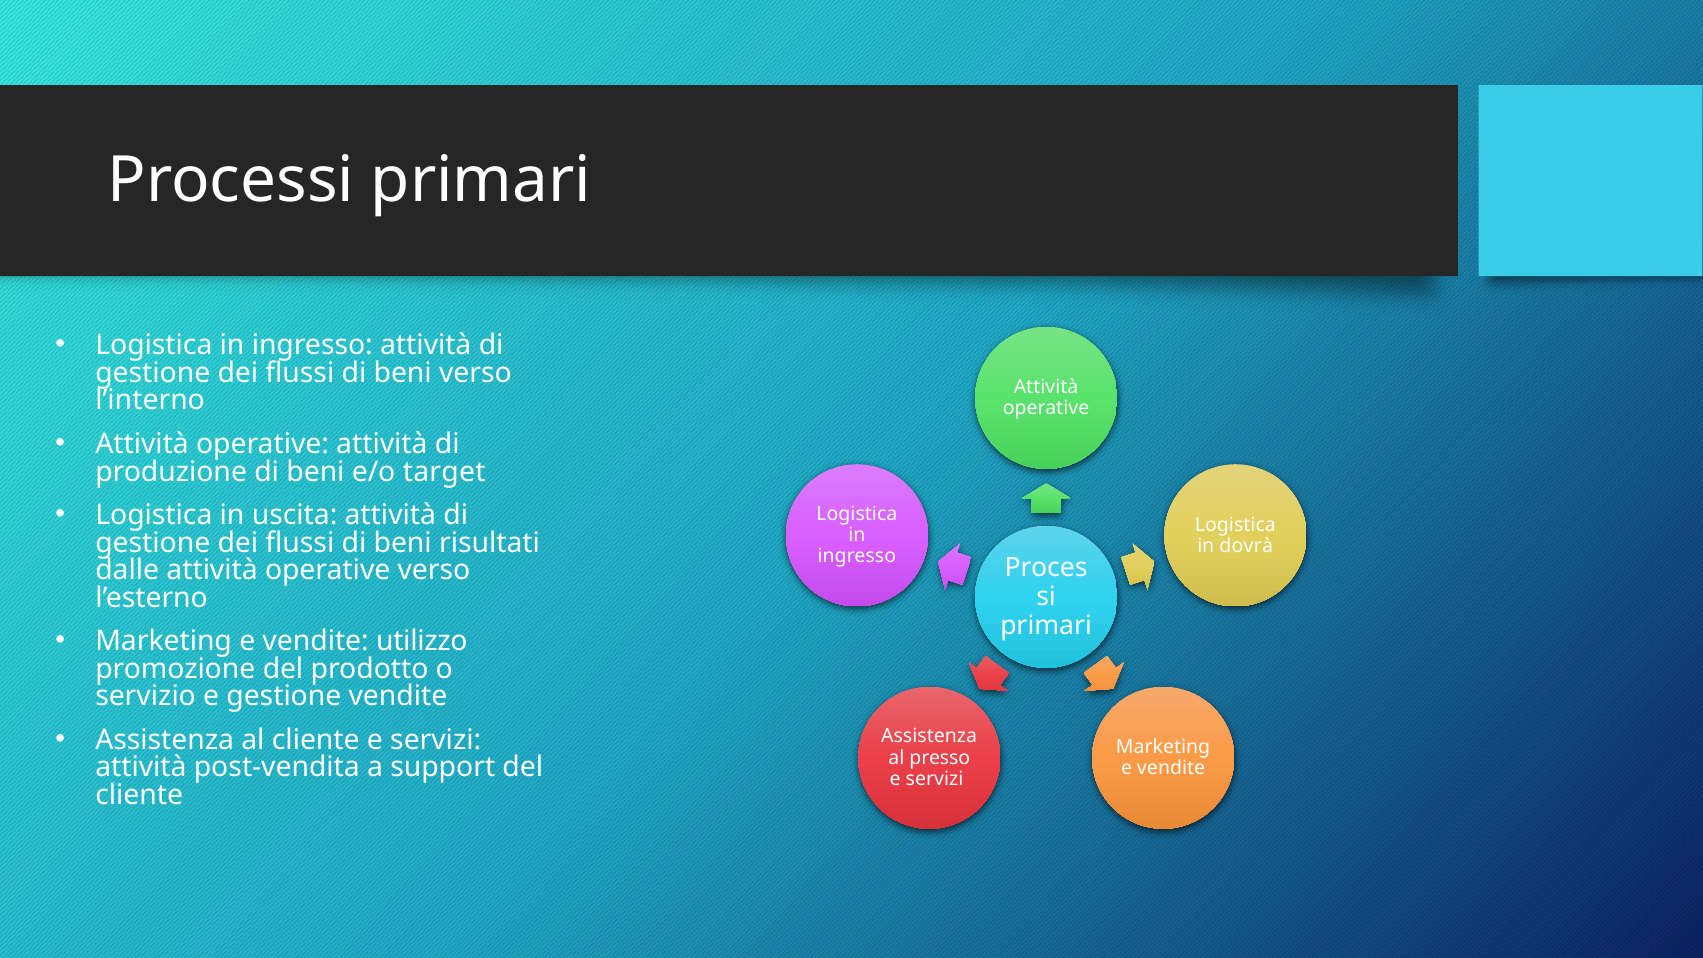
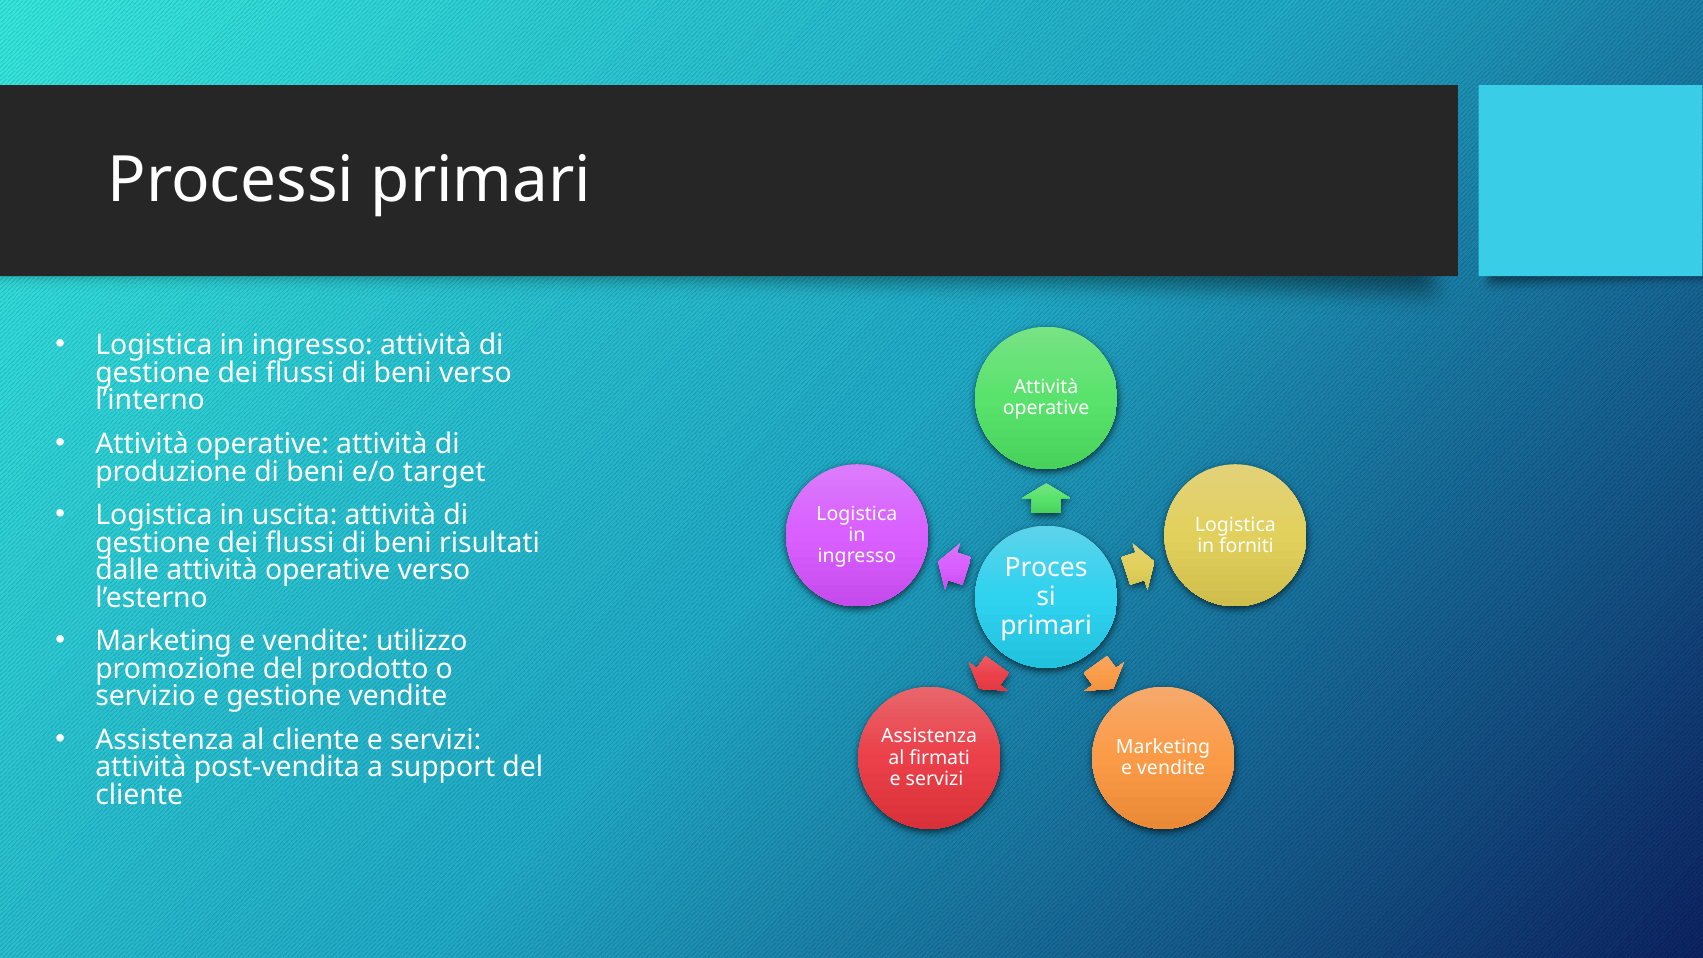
dovrà: dovrà -> forniti (1246, 546)
presso: presso -> firmati (940, 758)
